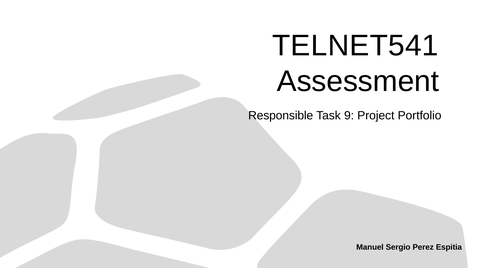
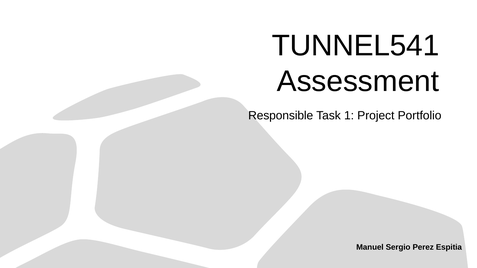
TELNET541: TELNET541 -> TUNNEL541 (356, 46)
9: 9 -> 1 (349, 116)
